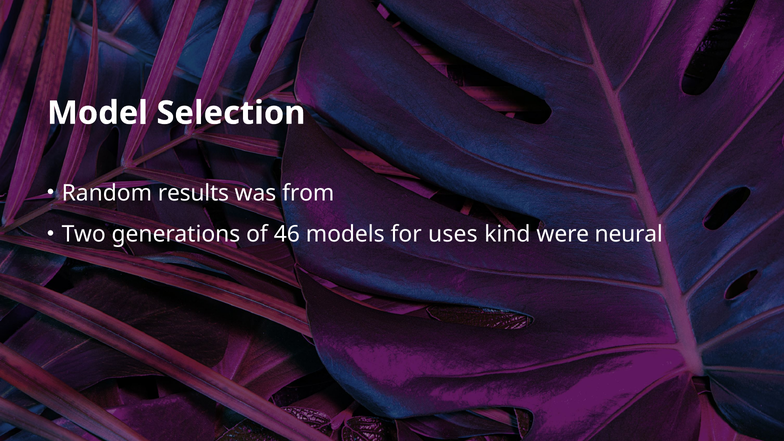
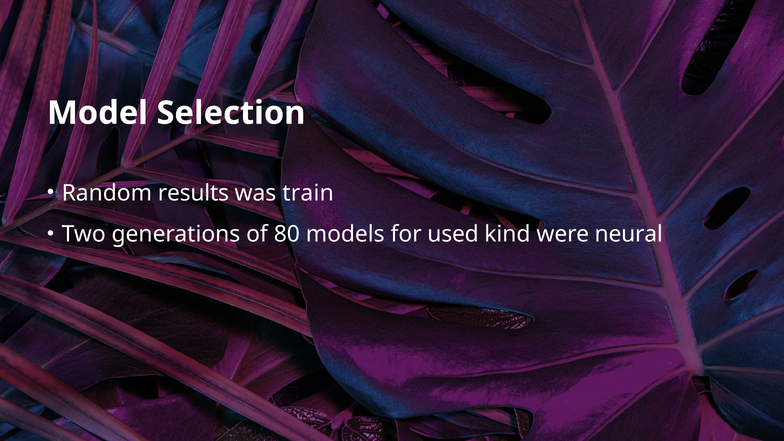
from: from -> train (308, 193)
46: 46 -> 80 (287, 234)
uses: uses -> used (453, 234)
